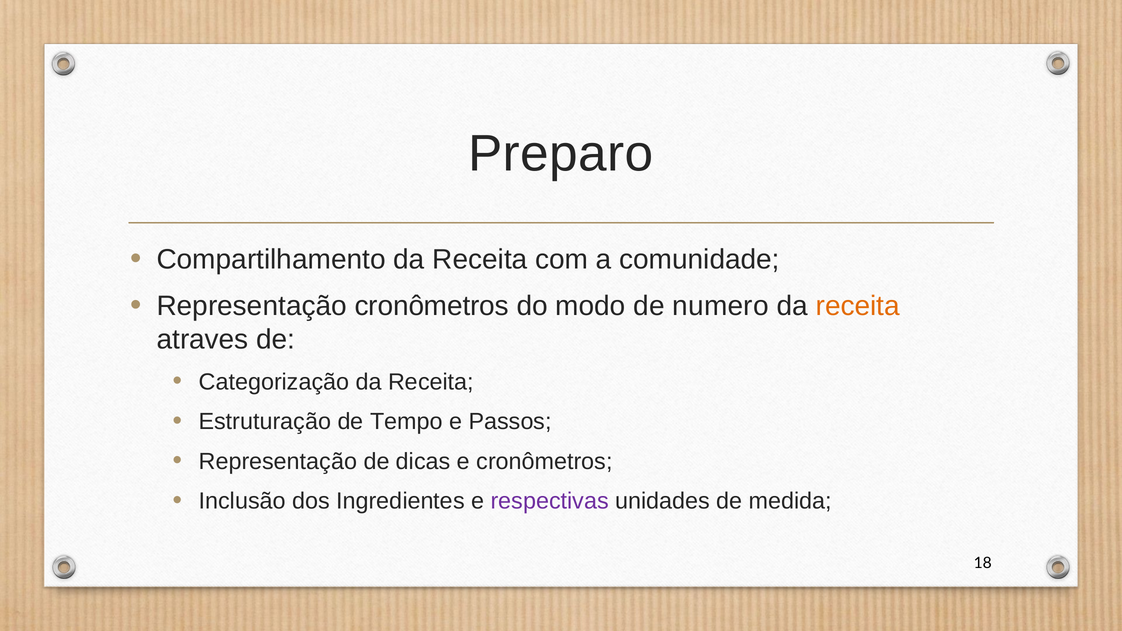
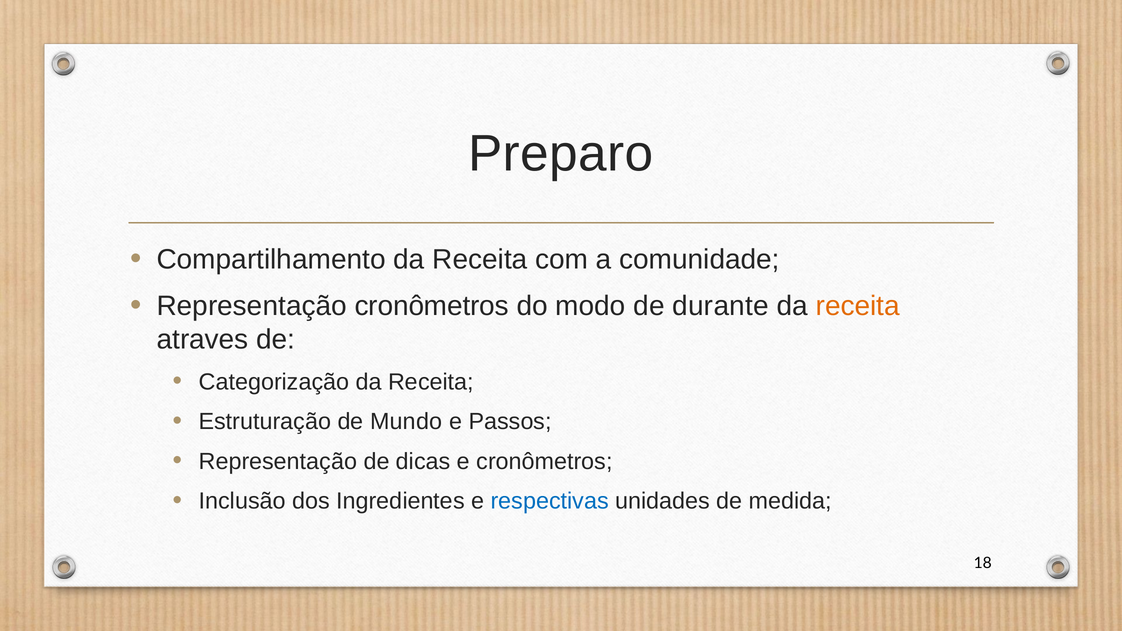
numero: numero -> durante (721, 306)
Tempo: Tempo -> Mundo (406, 422)
respectivas colour: purple -> blue (550, 501)
